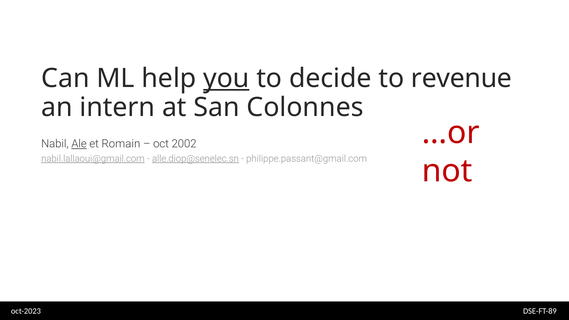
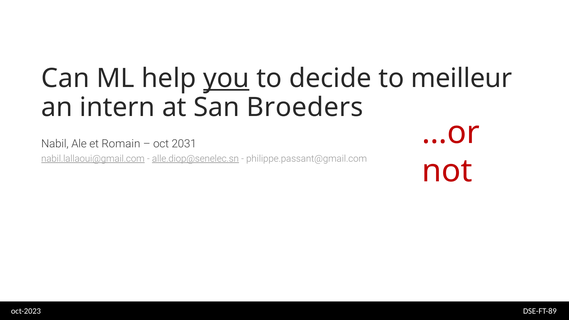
revenue: revenue -> meilleur (461, 78)
Colonnes: Colonnes -> Broeders (305, 107)
Ale underline: present -> none (79, 144)
2002: 2002 -> 2031 (184, 144)
